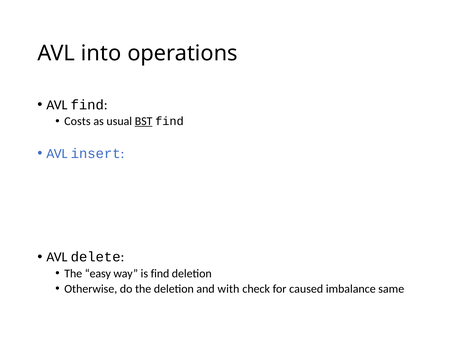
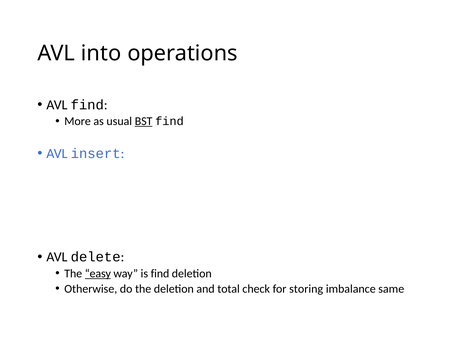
Costs: Costs -> More (78, 121)
easy underline: none -> present (98, 273)
with: with -> total (229, 289)
caused: caused -> storing (306, 289)
